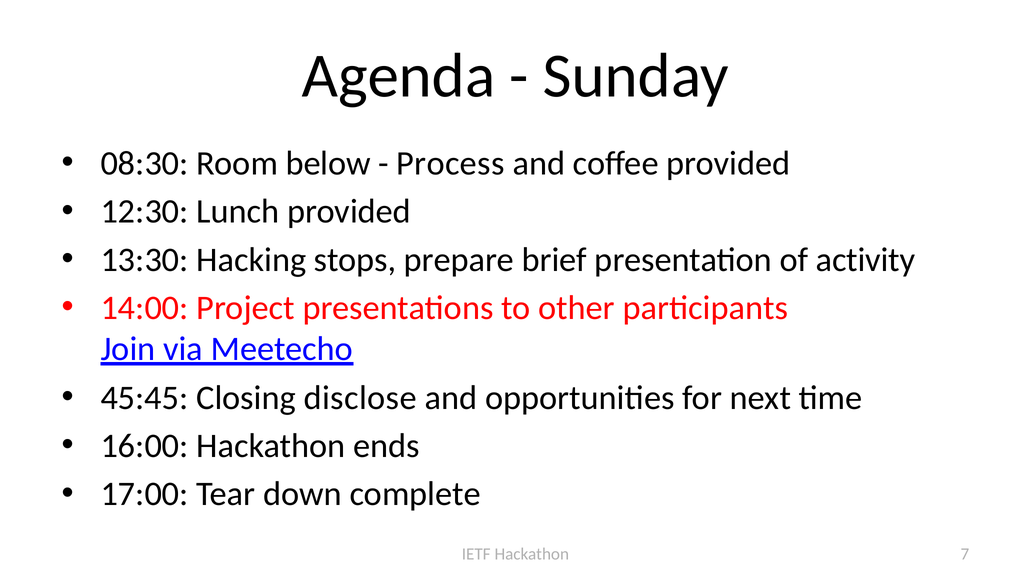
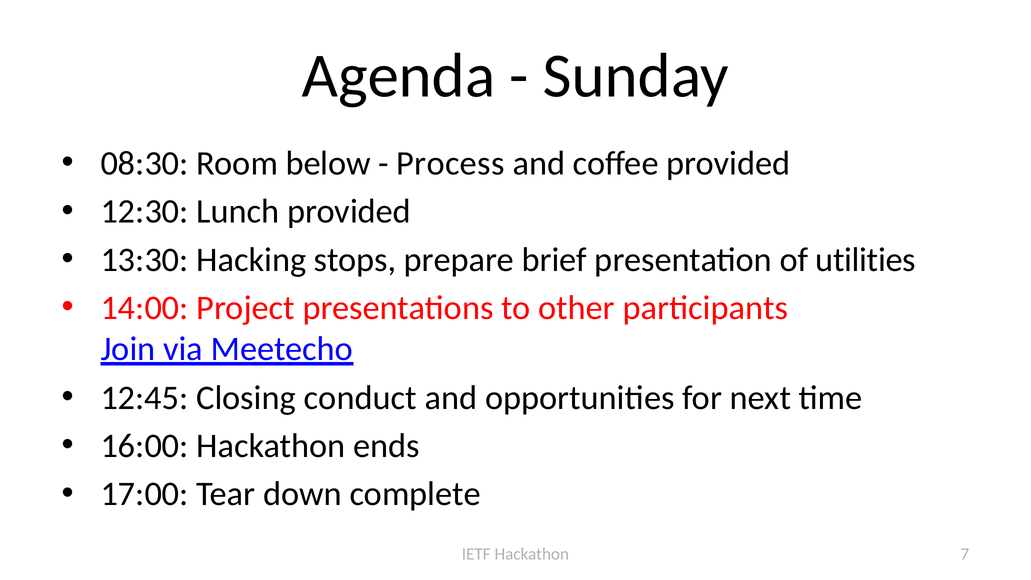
activity: activity -> utilities (866, 260)
45:45: 45:45 -> 12:45 (144, 398)
disclose: disclose -> conduct (360, 398)
